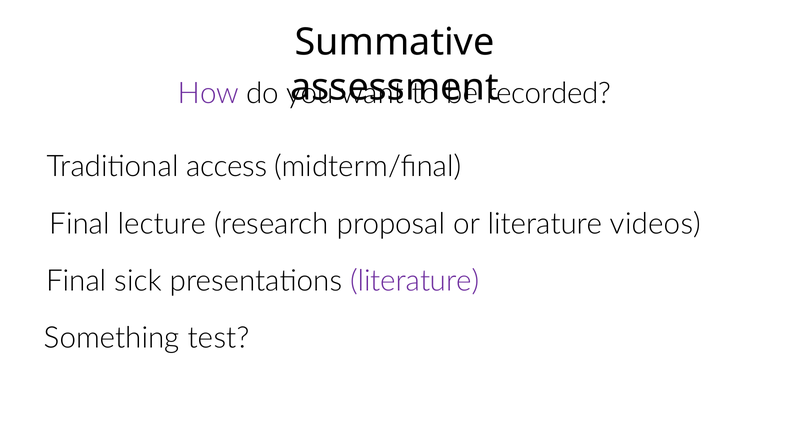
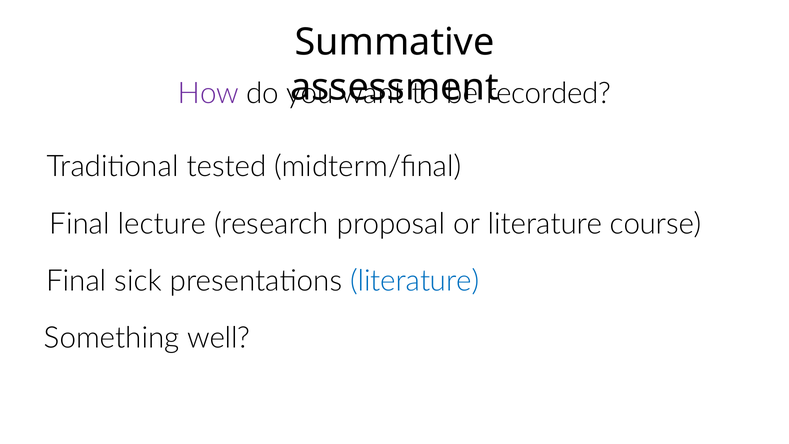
access: access -> tested (227, 167)
videos: videos -> course (656, 224)
literature colour: purple -> blue (415, 281)
test: test -> well (219, 338)
